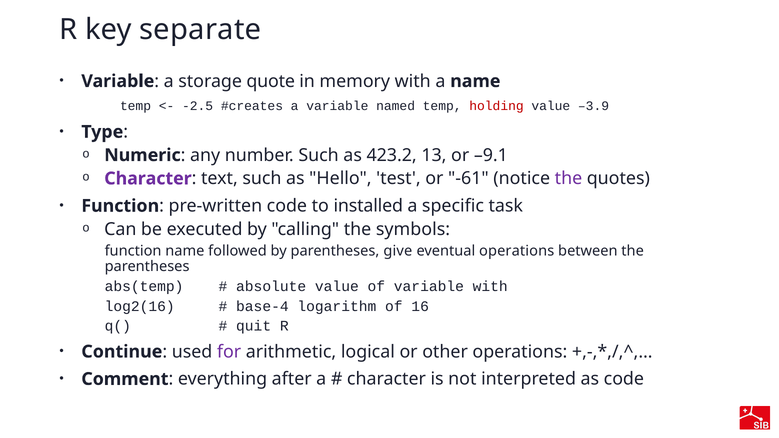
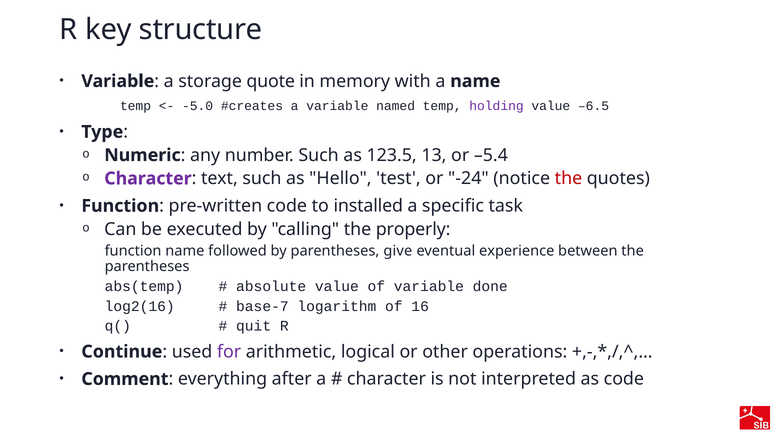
separate: separate -> structure (201, 29)
-2.5: -2.5 -> -5.0 (198, 106)
holding colour: red -> purple (497, 106)
–3.9: –3.9 -> –6.5 (594, 106)
423.2: 423.2 -> 123.5 (392, 155)
–9.1: –9.1 -> –5.4 (491, 155)
-61: -61 -> -24 (468, 179)
the colour: purple -> red (568, 179)
symbols: symbols -> properly (413, 229)
eventual operations: operations -> experience (517, 251)
variable with: with -> done (490, 287)
base-4: base-4 -> base-7 (262, 306)
